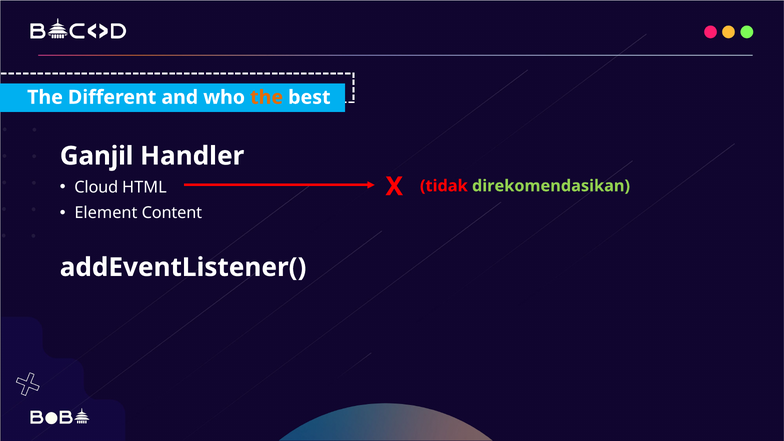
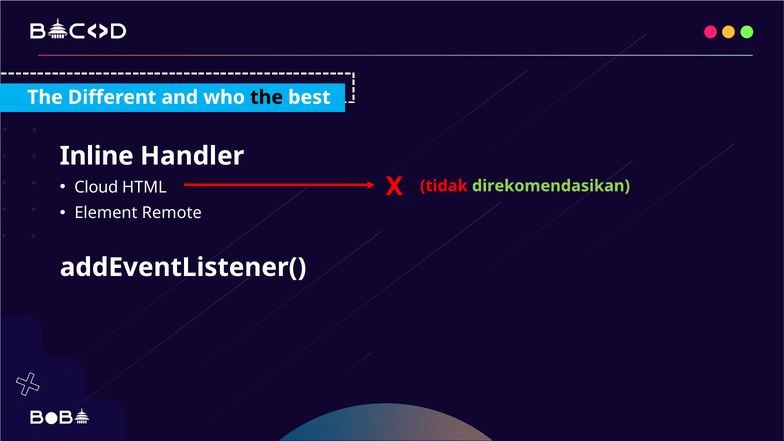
the colour: orange -> black (267, 97)
Ganjil: Ganjil -> Inline (97, 156)
Content: Content -> Remote (172, 213)
